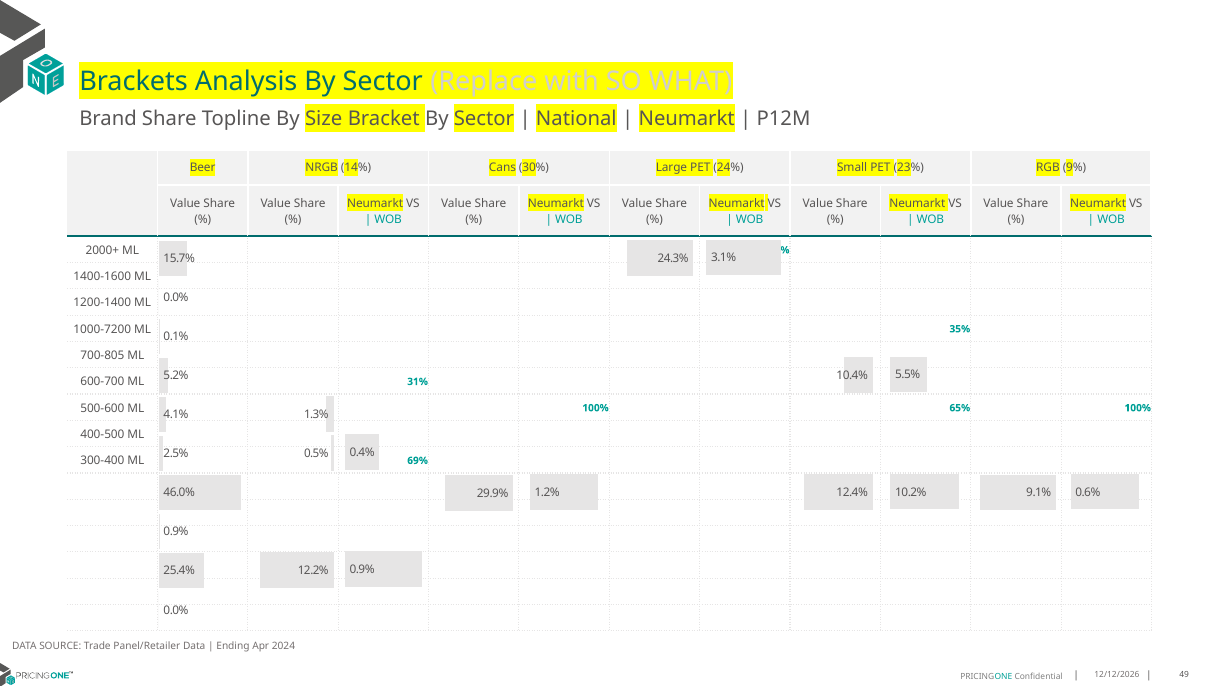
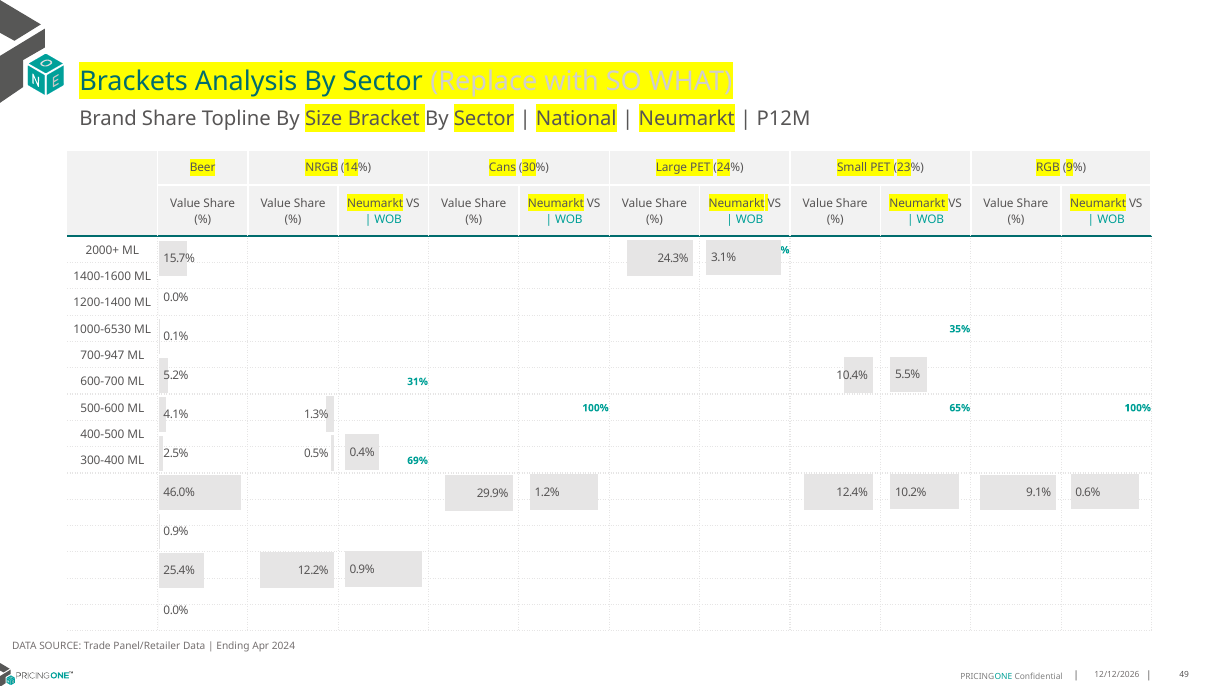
1000-7200: 1000-7200 -> 1000-6530 (102, 329)
700-805: 700-805 -> 700-947 (102, 355)
